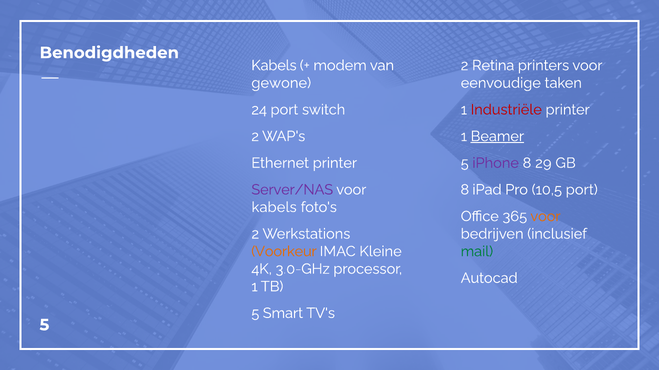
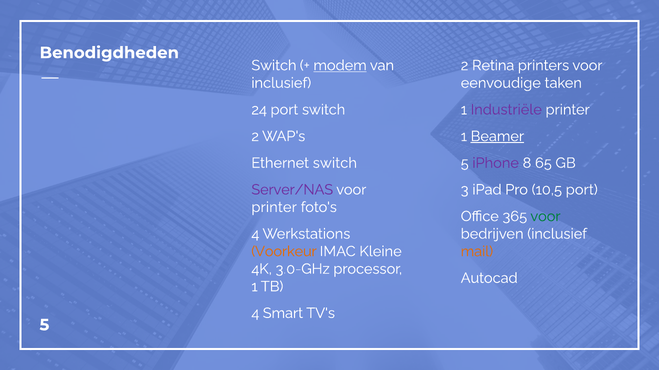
Kabels: Kabels -> Switch (274, 66)
modem underline: none -> present (340, 66)
gewone: gewone -> inclusief (281, 83)
Industriële colour: red -> purple (506, 110)
Ethernet printer: printer -> switch (335, 163)
29: 29 -> 65 (543, 163)
8: 8 -> 3 (465, 190)
kabels: kabels -> printer (274, 208)
voor colour: orange -> green (545, 217)
2: 2 -> 4 (255, 234)
mail colour: green -> orange (477, 252)
5: 5 -> 4 (255, 314)
